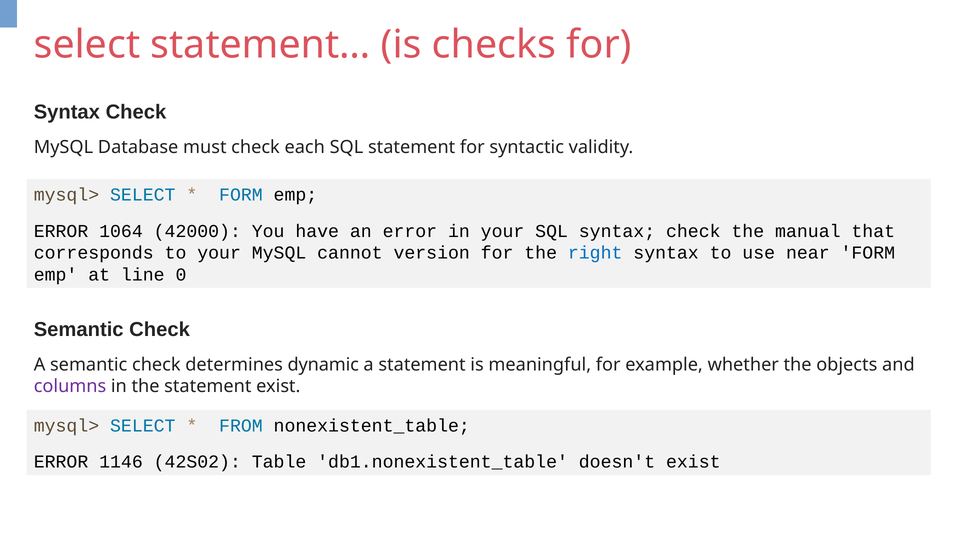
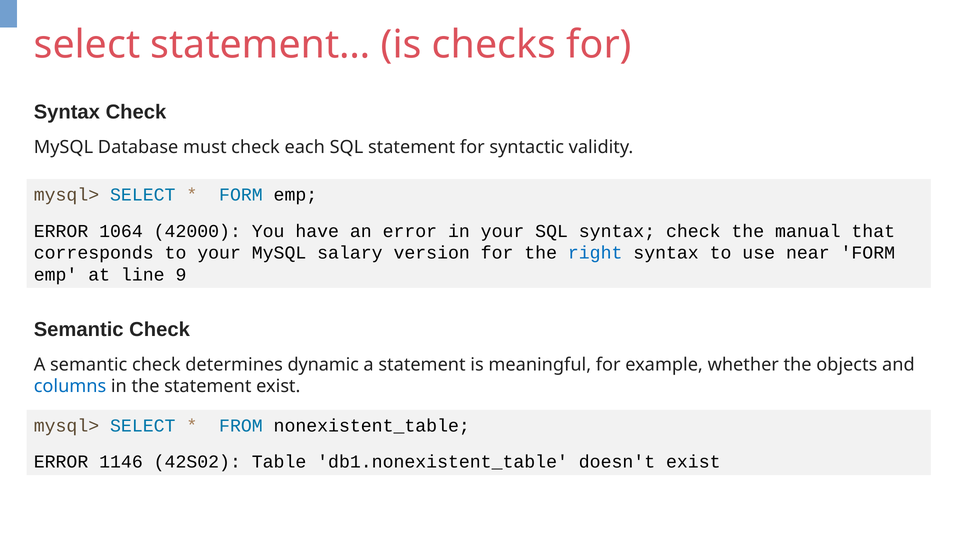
cannot: cannot -> salary (350, 253)
0: 0 -> 9 (181, 275)
columns colour: purple -> blue (70, 387)
